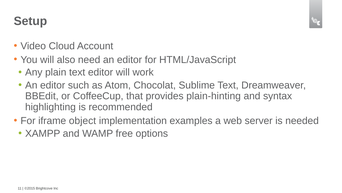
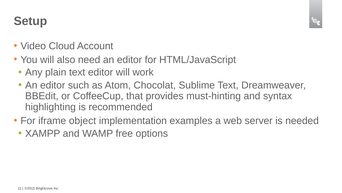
plain-hinting: plain-hinting -> must-hinting (214, 96)
